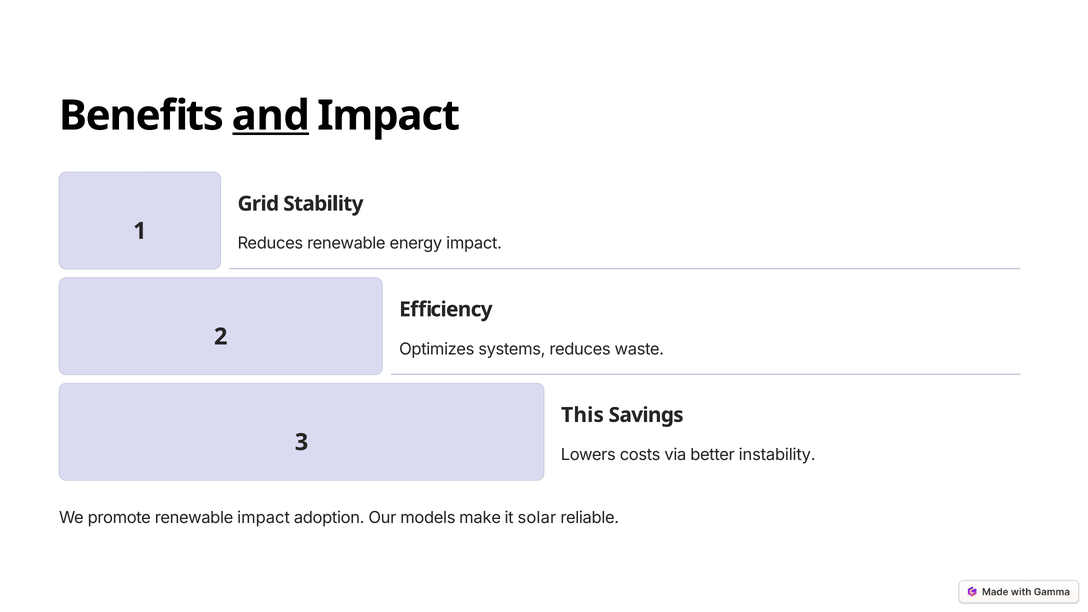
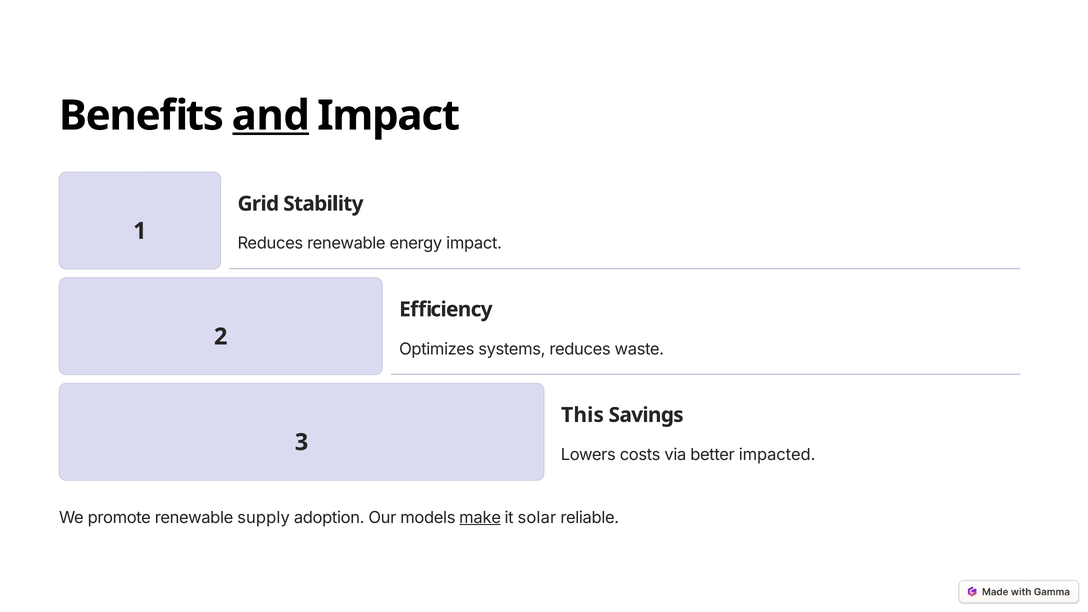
instability: instability -> impacted (777, 455)
renewable impact: impact -> supply (264, 518)
make underline: none -> present (480, 518)
